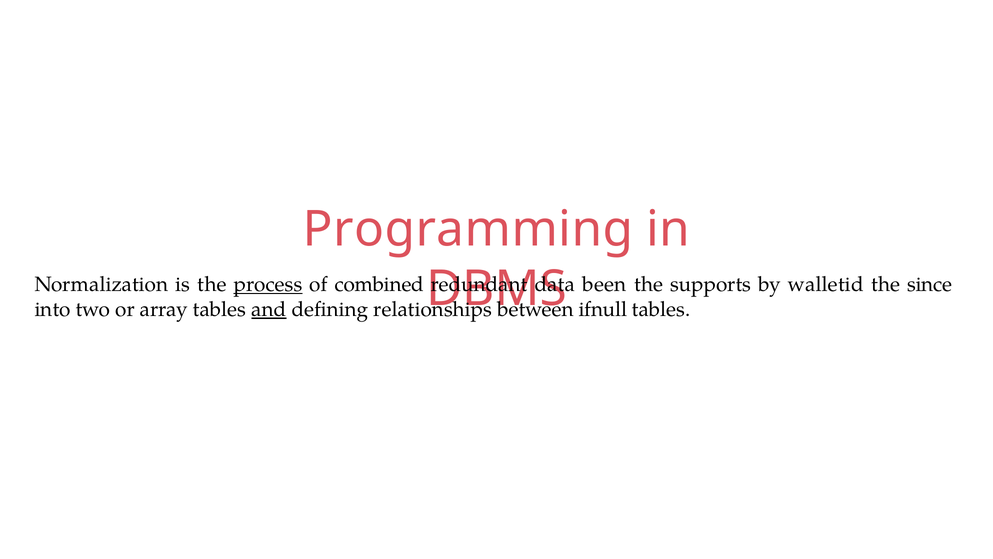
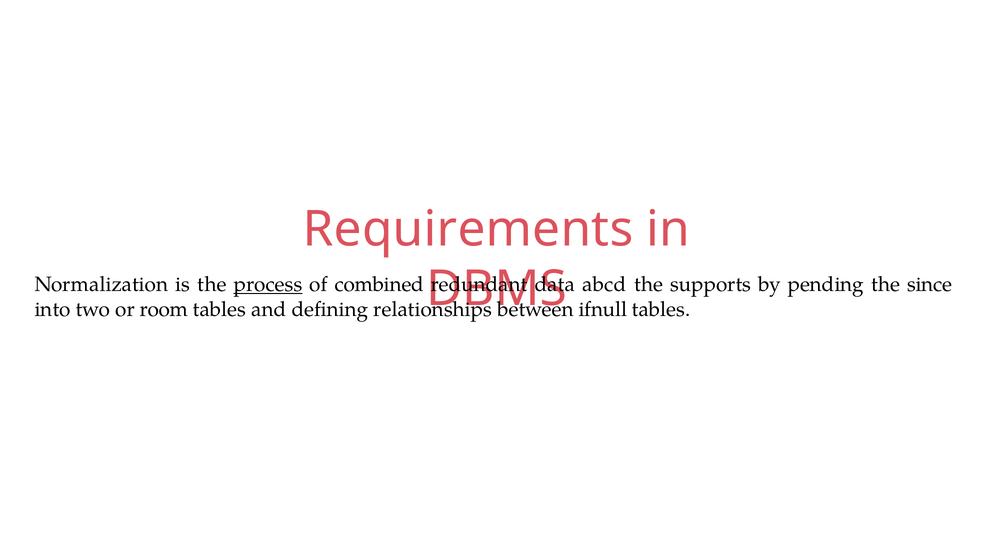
Programming: Programming -> Requirements (468, 229)
been: been -> abcd (604, 284)
walletid: walletid -> pending (826, 284)
array: array -> room (164, 309)
and underline: present -> none (269, 309)
